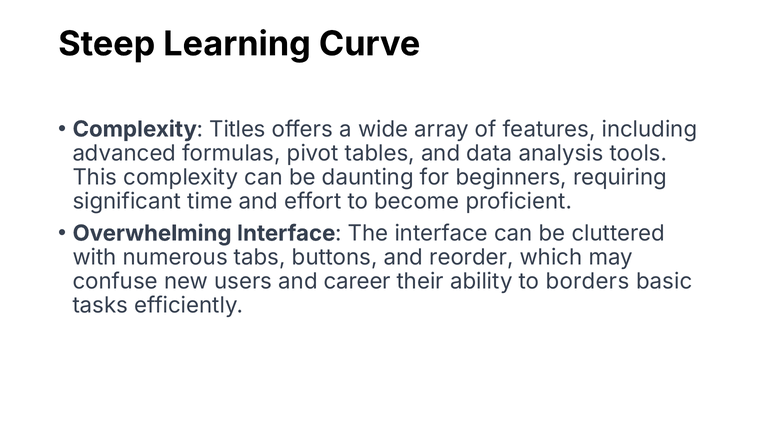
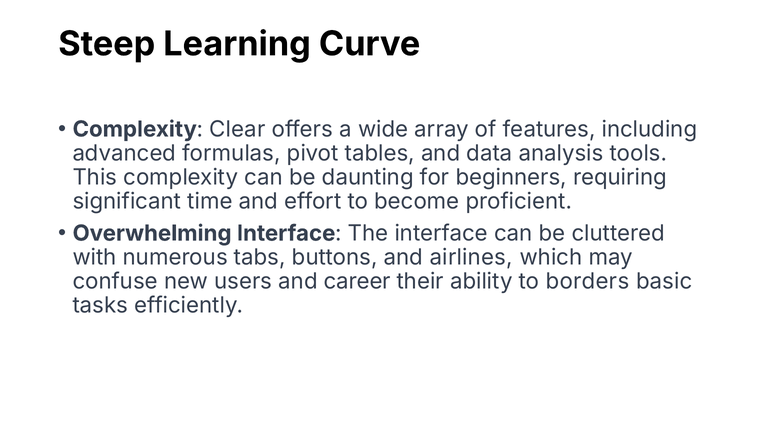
Titles: Titles -> Clear (237, 129)
reorder: reorder -> airlines (471, 257)
